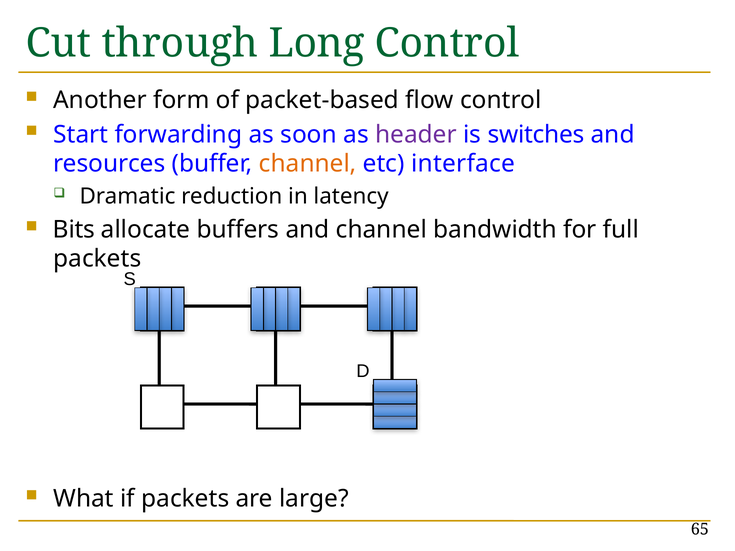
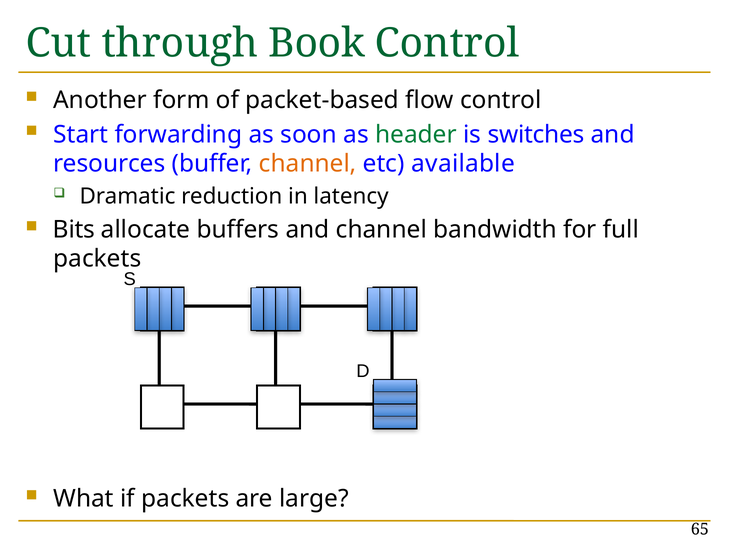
Long: Long -> Book (317, 43)
header colour: purple -> green (416, 135)
interface: interface -> available (463, 164)
